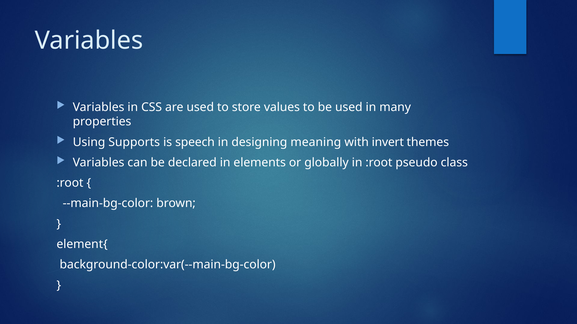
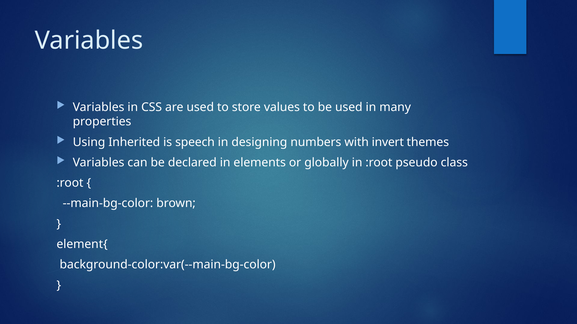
Supports: Supports -> Inherited (134, 142)
meaning: meaning -> numbers (316, 142)
